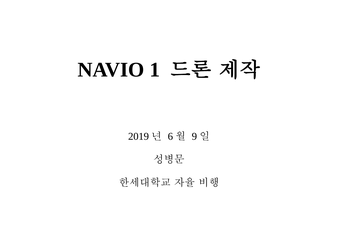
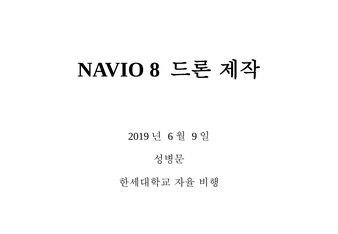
1: 1 -> 8 (155, 70)
